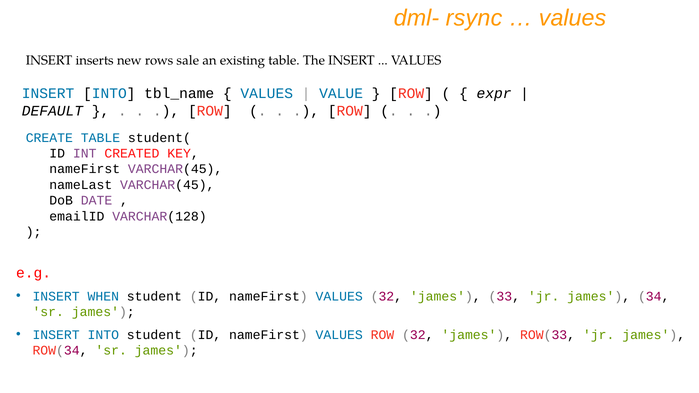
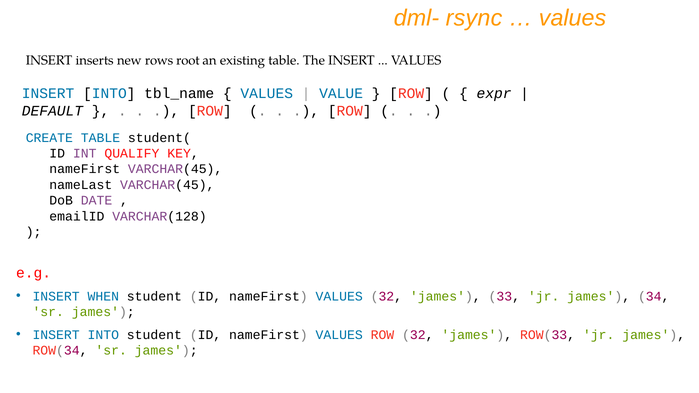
sale: sale -> root (188, 60)
CREATED: CREATED -> QUALIFY (132, 153)
